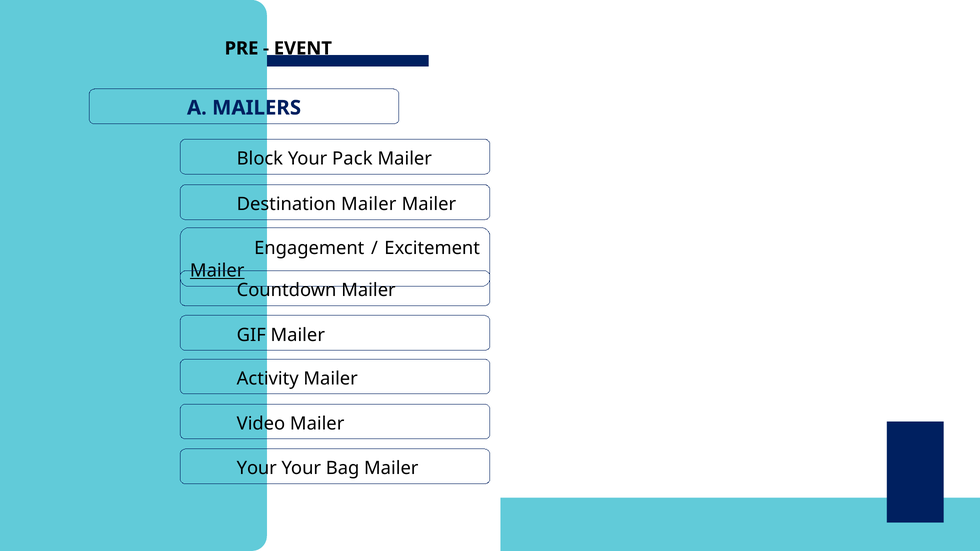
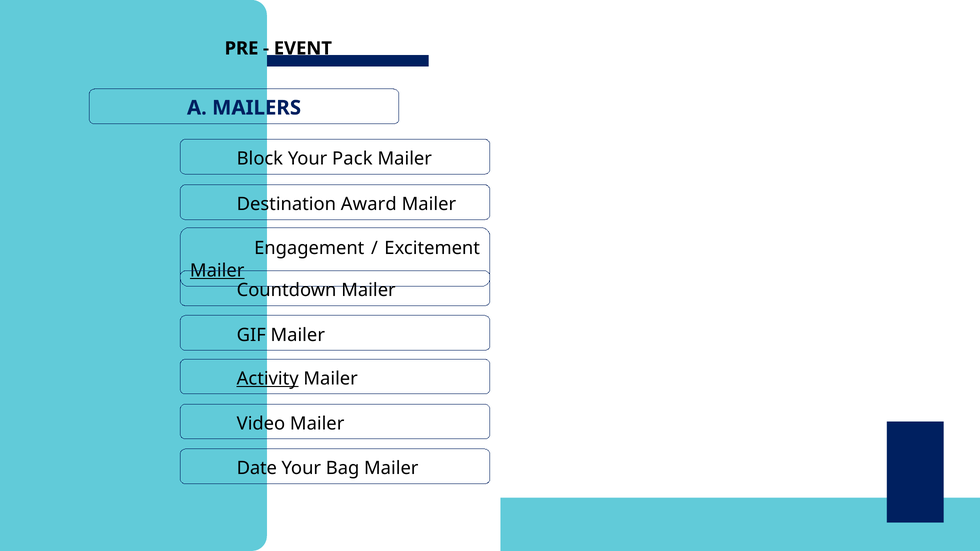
Destination Mailer: Mailer -> Award (369, 204)
Activity underline: none -> present (268, 379)
Your: Your -> Date (257, 469)
